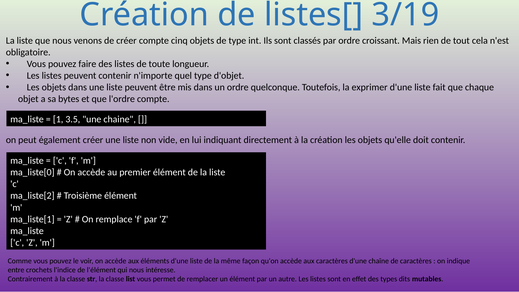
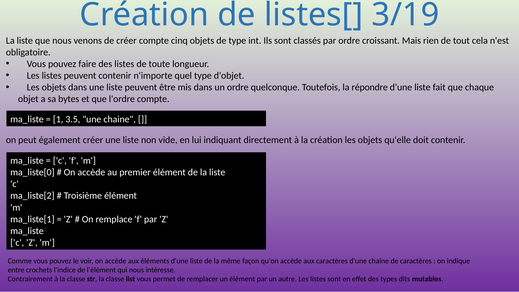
exprimer: exprimer -> répondre (370, 87)
